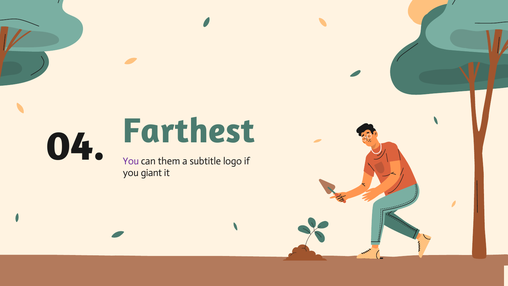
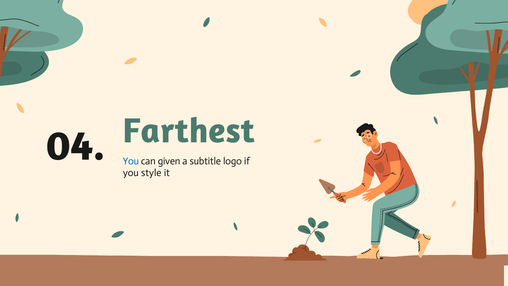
You colour: purple -> blue (131, 161)
them: them -> given (169, 161)
giant: giant -> style (151, 173)
